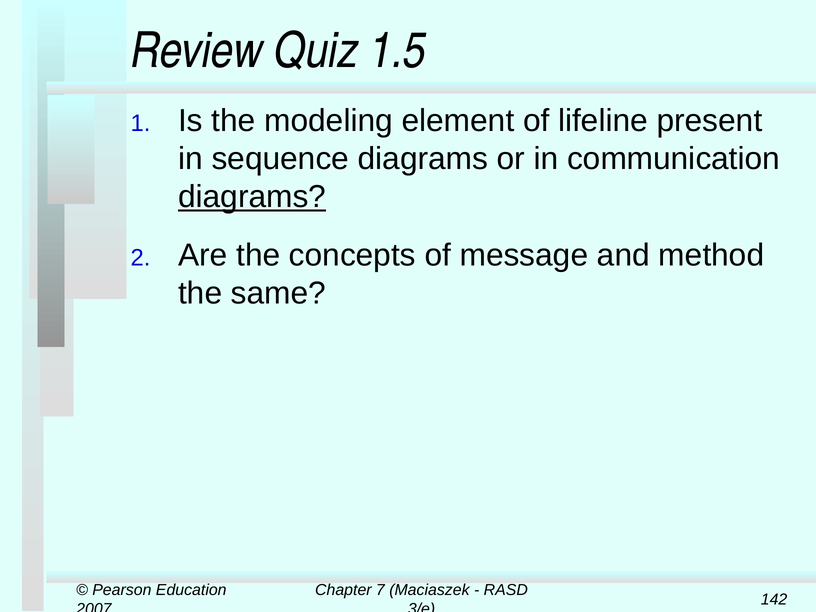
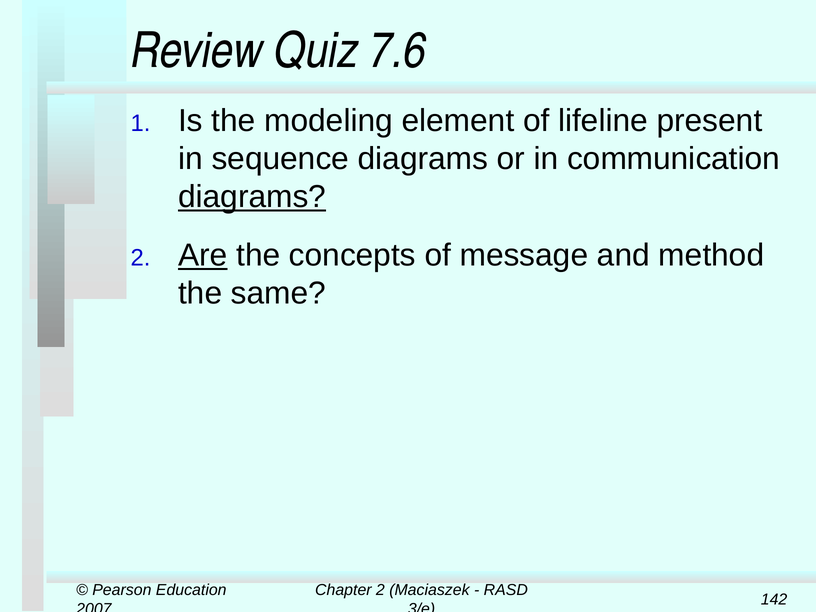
1.5: 1.5 -> 7.6 (398, 51)
Are underline: none -> present (203, 255)
Chapter 7: 7 -> 2 (380, 590)
